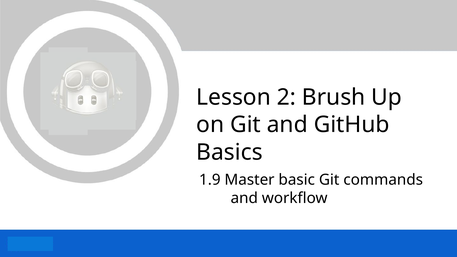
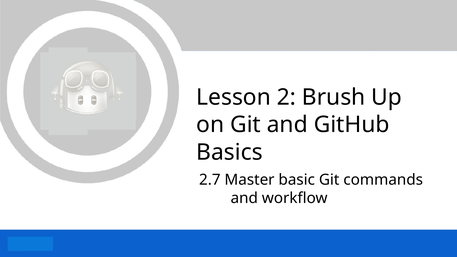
1.9: 1.9 -> 2.7 (210, 180)
